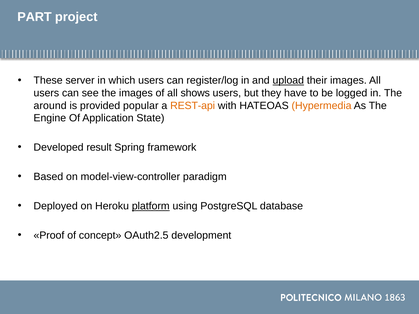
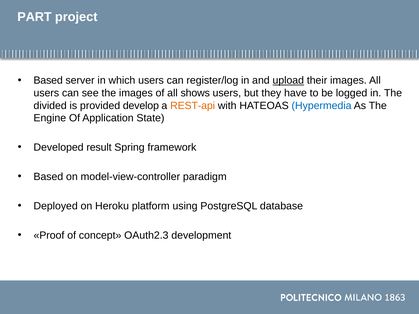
These: These -> Based (48, 81)
around: around -> divided (50, 106)
popular: popular -> develop (141, 106)
Hypermedia colour: orange -> blue (322, 106)
platform underline: present -> none (151, 206)
OAuth2.5: OAuth2.5 -> OAuth2.3 (146, 236)
